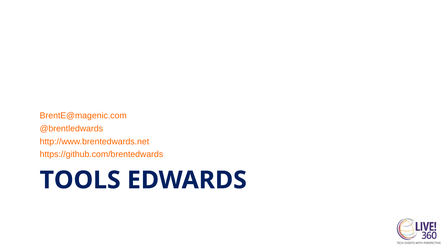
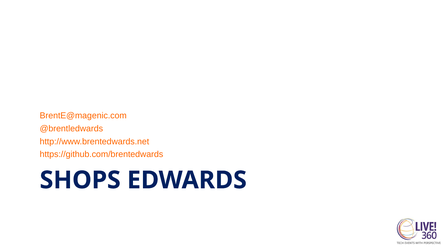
TOOLS: TOOLS -> SHOPS (80, 180)
